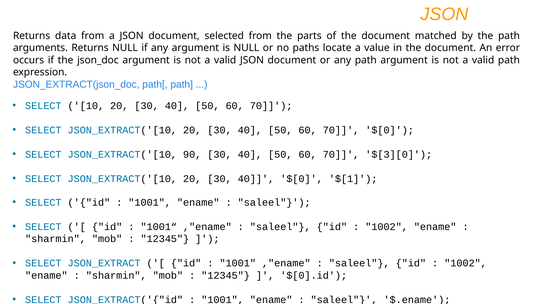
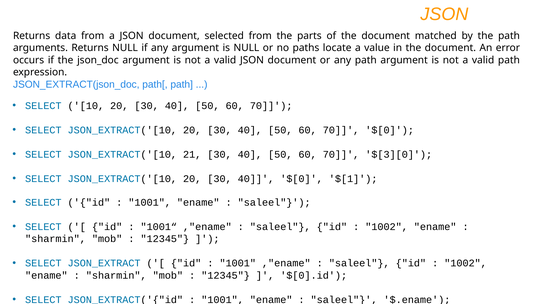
90: 90 -> 21 (192, 154)
